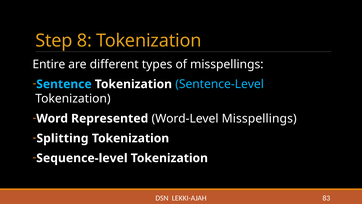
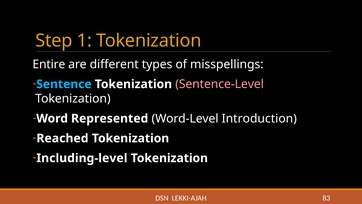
8: 8 -> 1 (84, 41)
Sentence-Level colour: light blue -> pink (220, 84)
Word-Level Misspellings: Misspellings -> Introduction (259, 118)
Splitting: Splitting -> Reached (62, 138)
Sequence-level: Sequence-level -> Including-level (82, 158)
